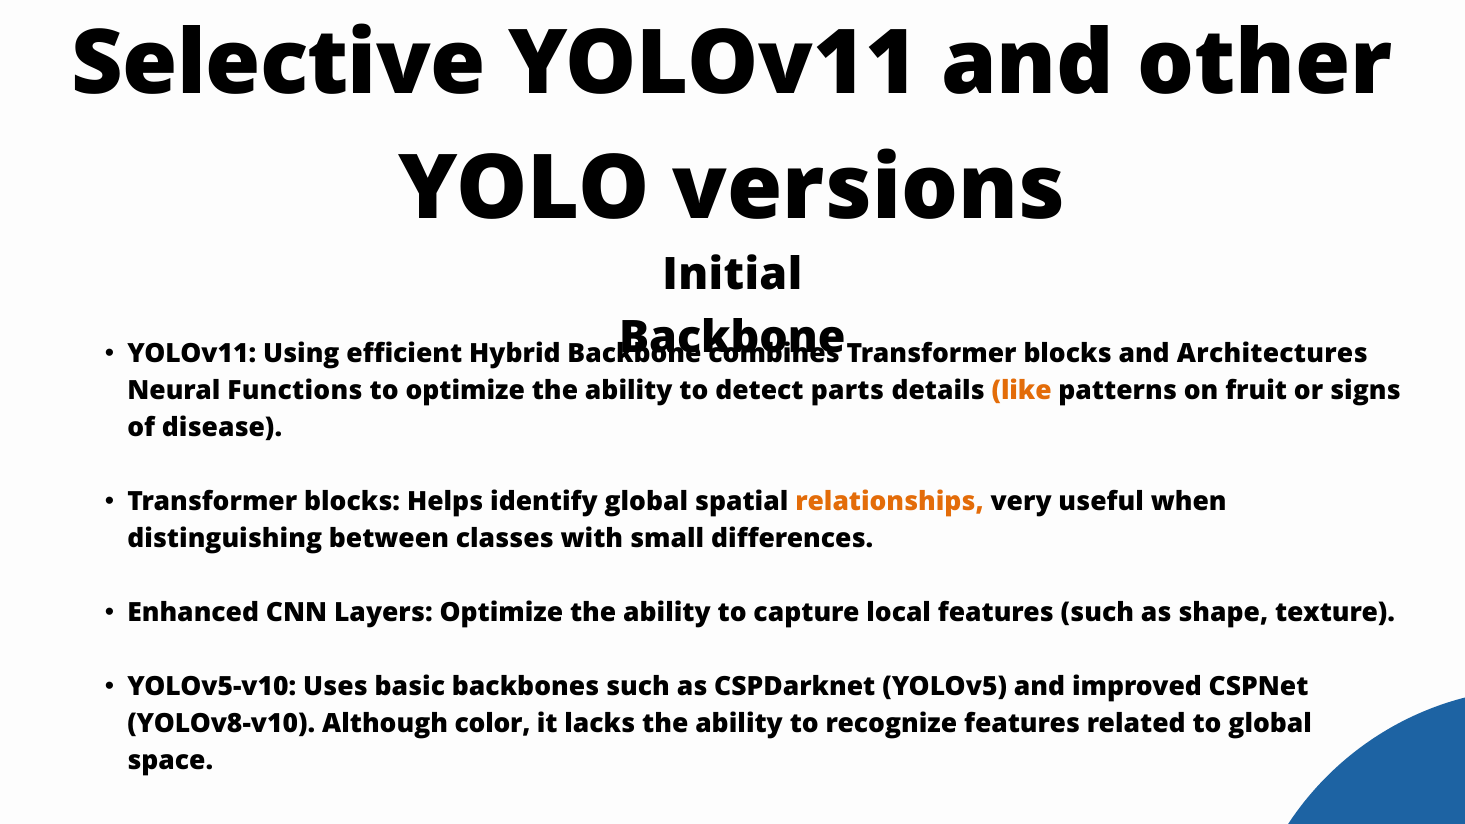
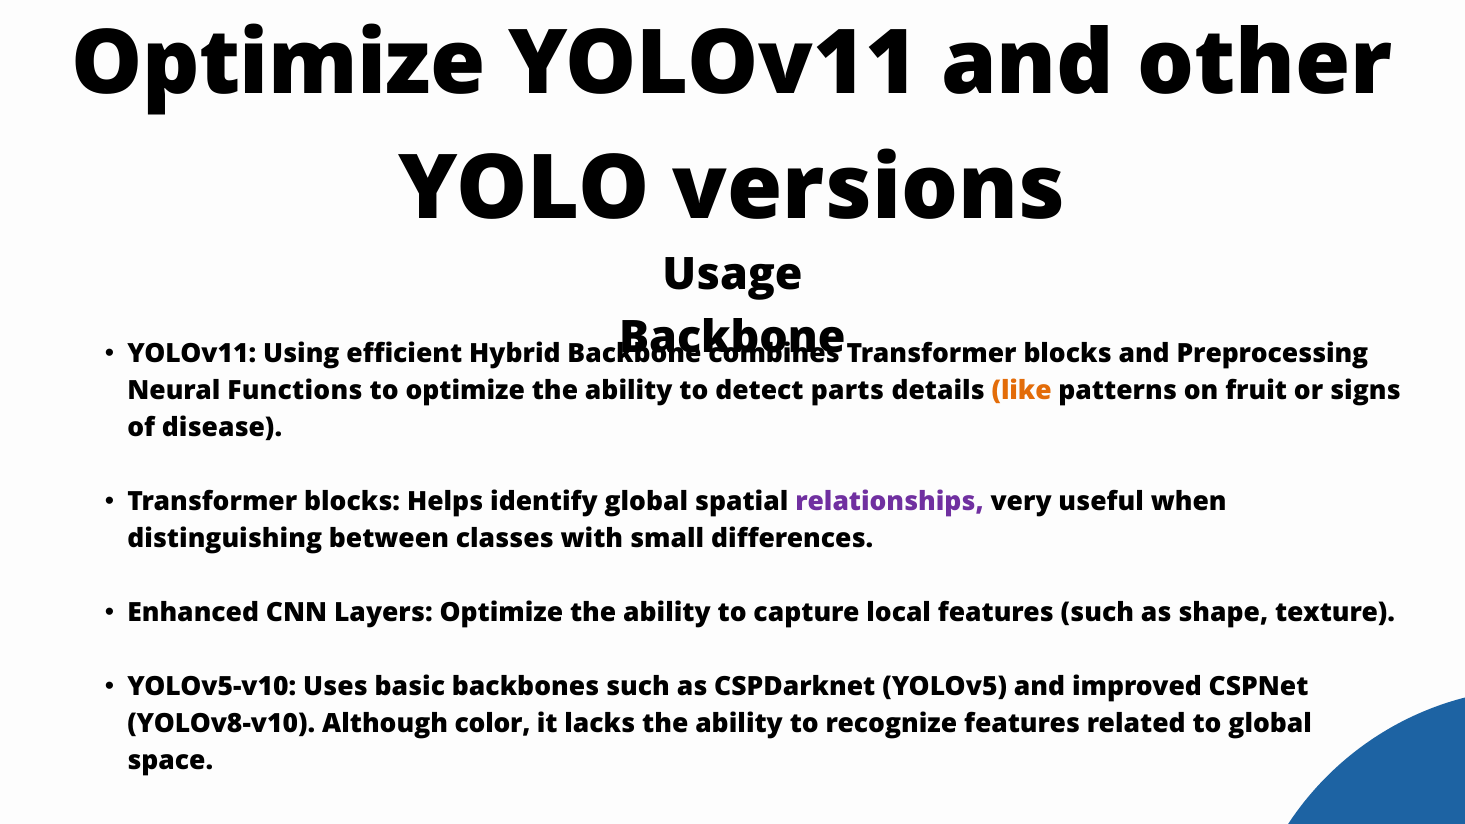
Selective: Selective -> Optimize (279, 64)
Initial: Initial -> Usage (732, 275)
Architectures: Architectures -> Preprocessing (1272, 354)
relationships colour: orange -> purple (889, 502)
